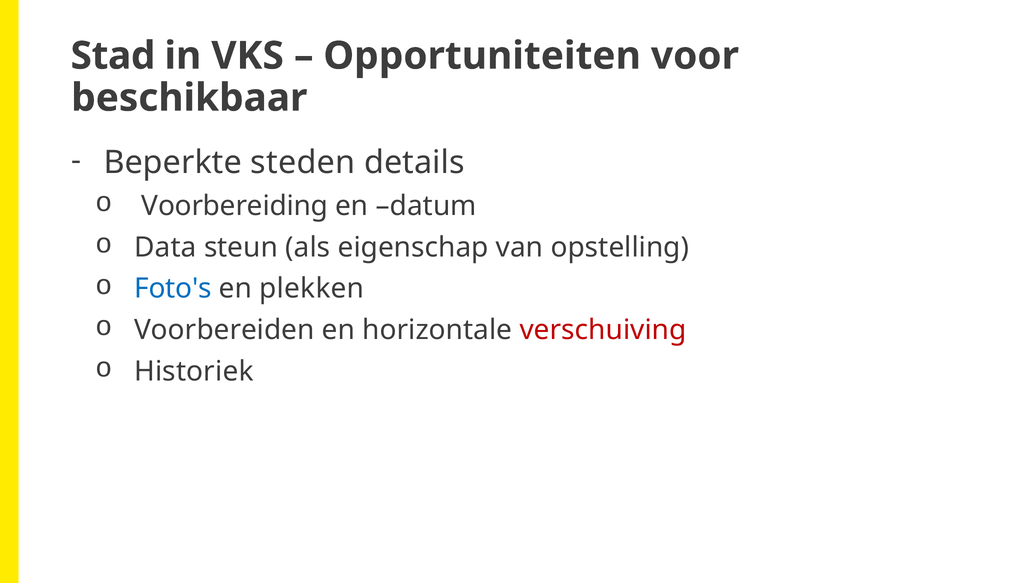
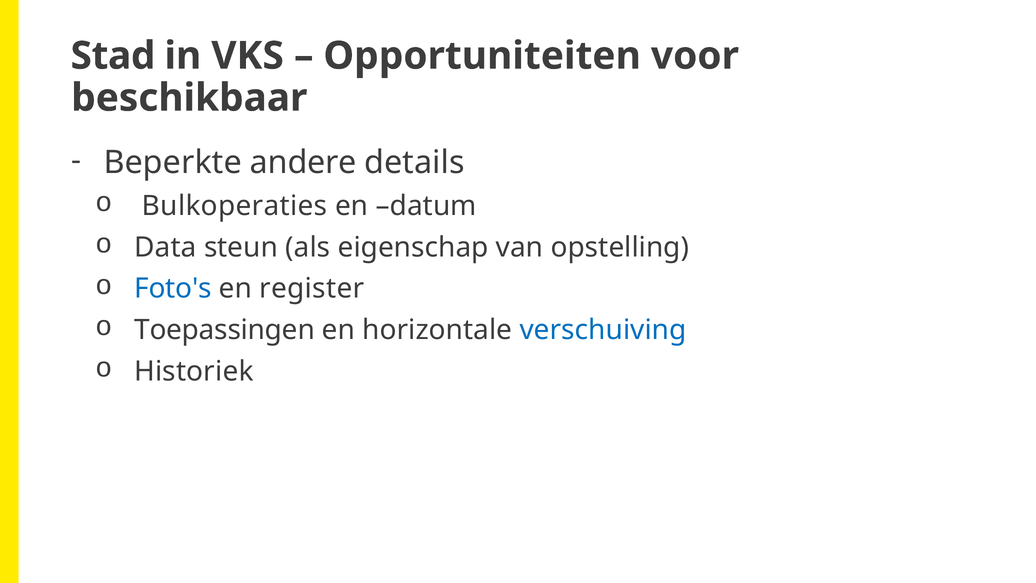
steden: steden -> andere (303, 162)
Voorbereiding: Voorbereiding -> Bulkoperaties (234, 206)
plekken: plekken -> register (312, 288)
Voorbereiden: Voorbereiden -> Toepassingen (225, 330)
verschuiving colour: red -> blue (603, 330)
